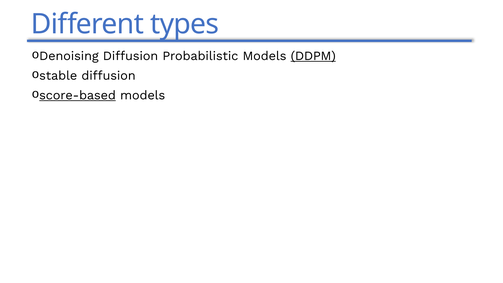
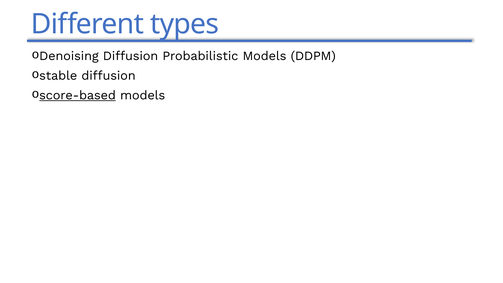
DDPM underline: present -> none (313, 56)
